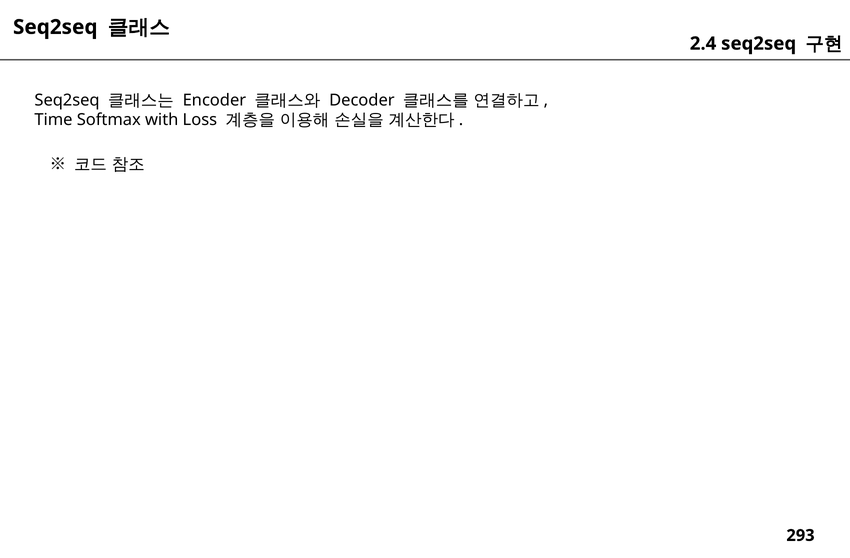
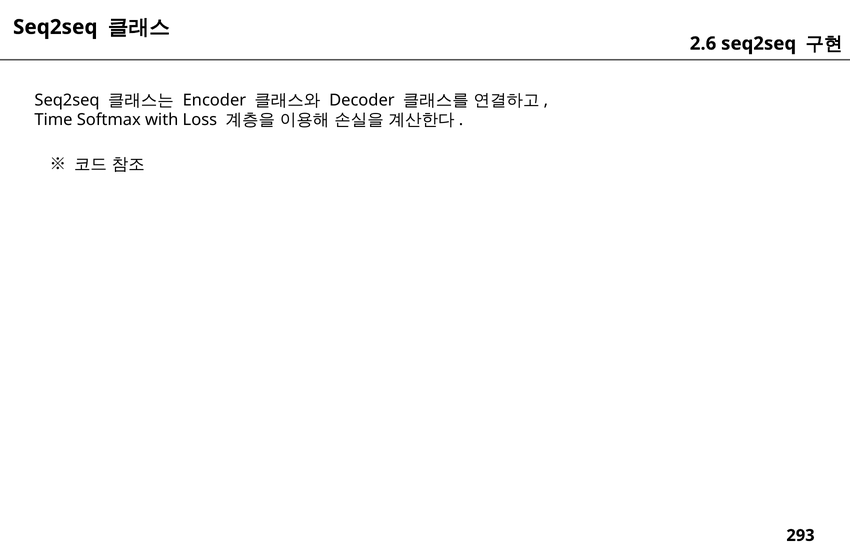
2.4: 2.4 -> 2.6 (703, 44)
